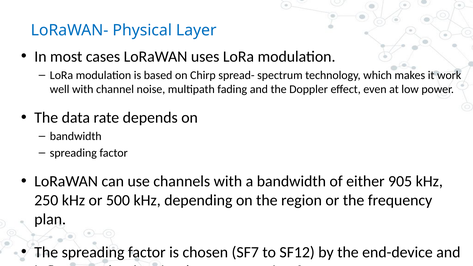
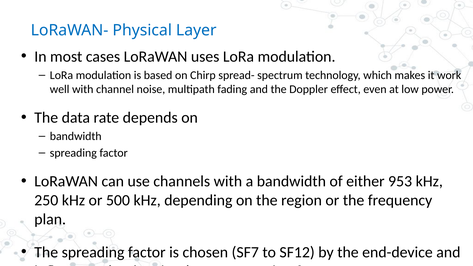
905: 905 -> 953 (400, 181)
